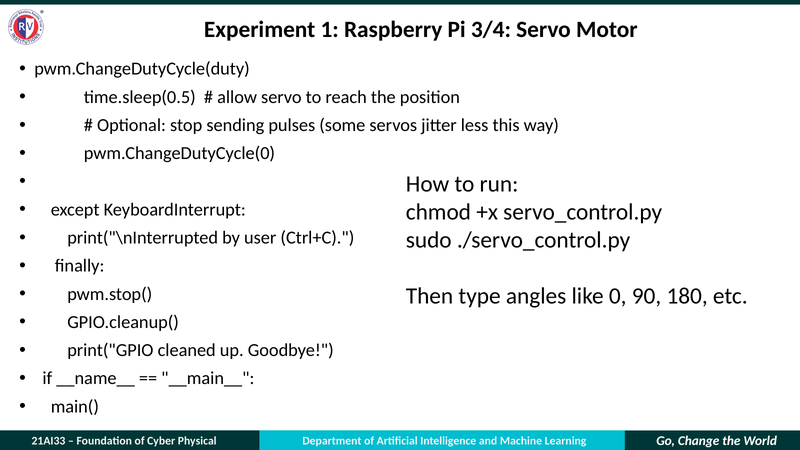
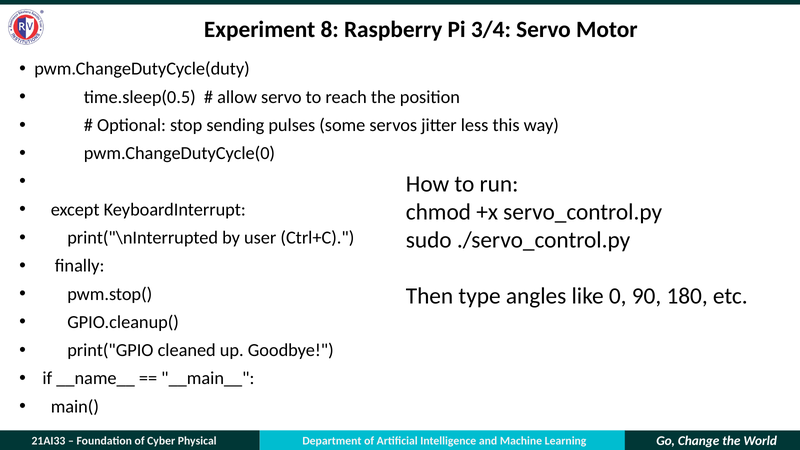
1: 1 -> 8 (330, 30)
